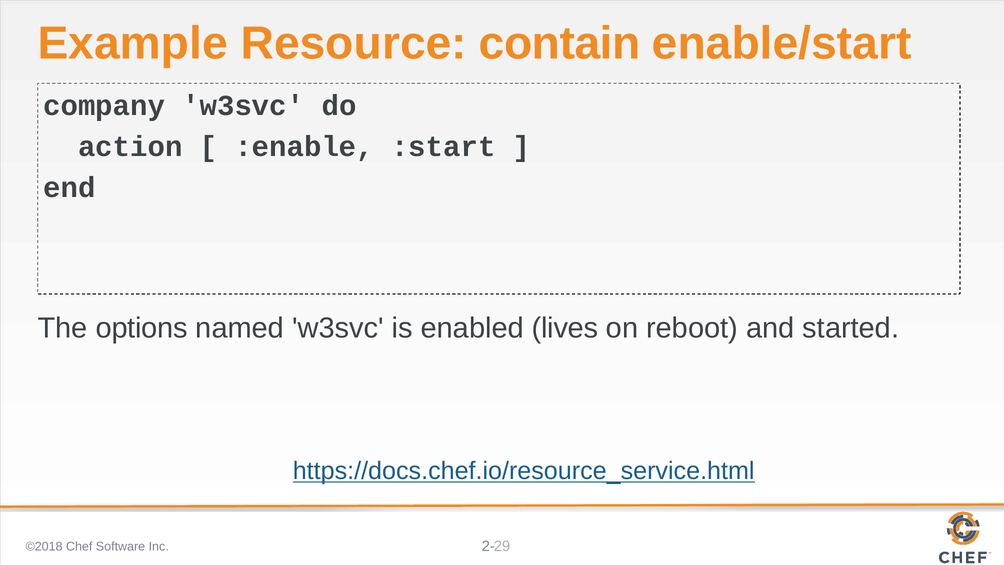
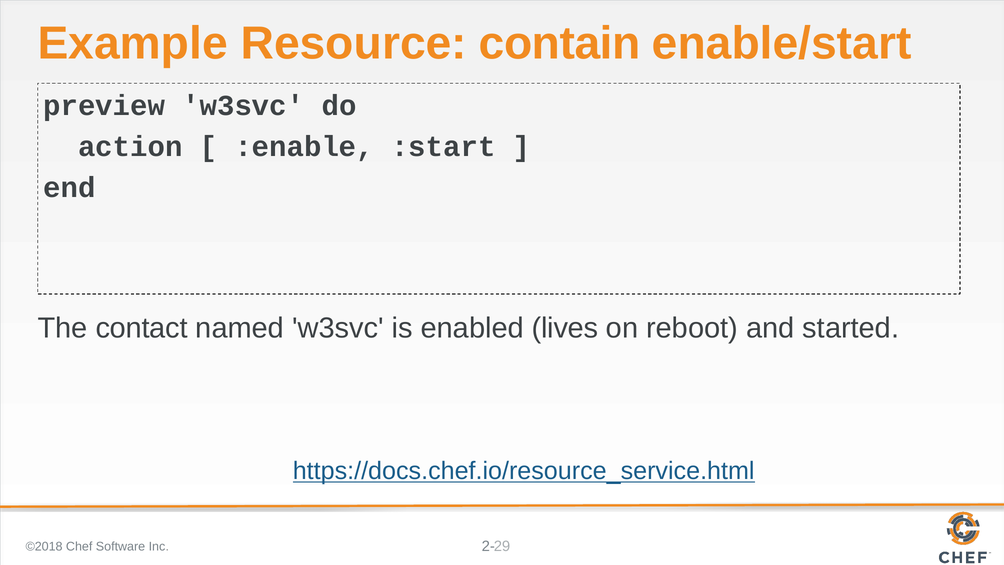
company: company -> preview (104, 106)
options: options -> contact (142, 328)
